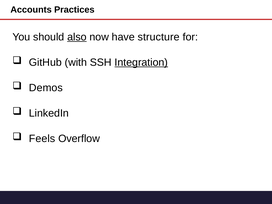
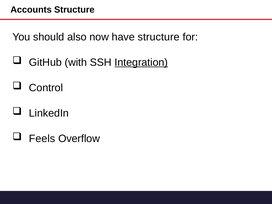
Accounts Practices: Practices -> Structure (74, 10)
also underline: present -> none (77, 37)
Demos: Demos -> Control (46, 88)
